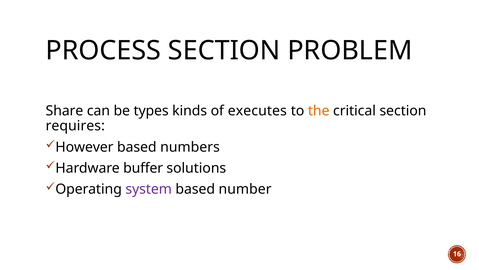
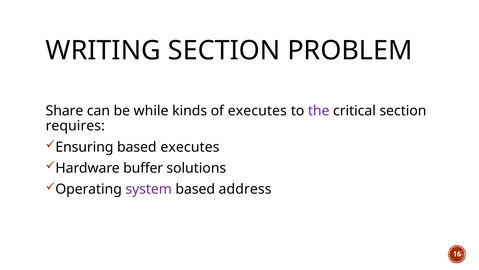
PROCESS: PROCESS -> WRITING (103, 50)
types: types -> while (151, 111)
the colour: orange -> purple (319, 111)
However: However -> Ensuring (84, 147)
based numbers: numbers -> executes (190, 147)
number: number -> address (245, 189)
